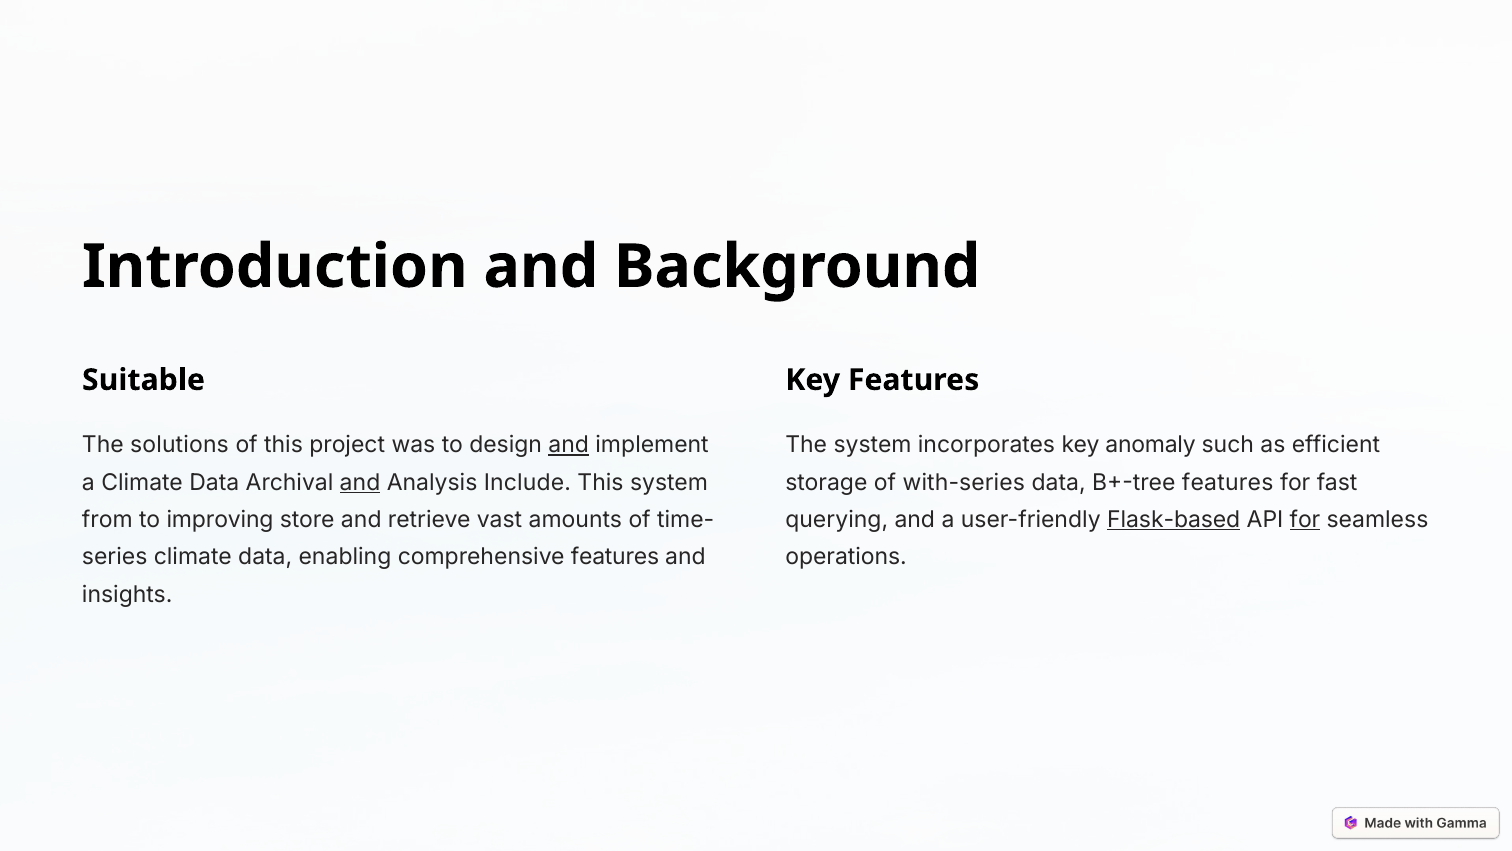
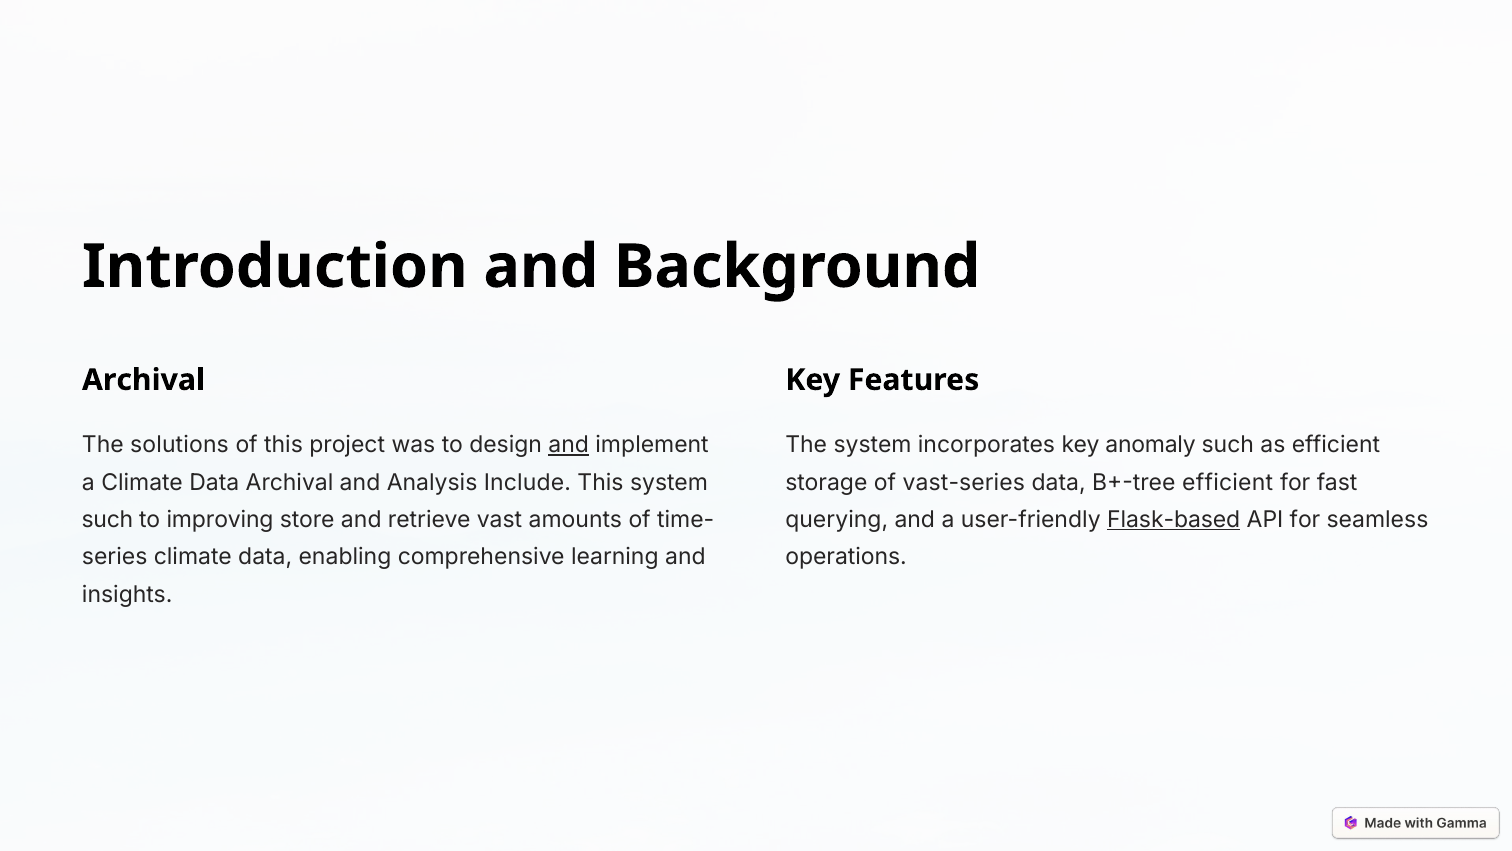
Suitable: Suitable -> Archival (143, 380)
and underline: present -> none (360, 482)
with-series: with-series -> vast-series (964, 482)
B+-tree features: features -> efficient (1228, 482)
from: from -> such (107, 520)
for underline: present -> none (1305, 520)
comprehensive features: features -> learning (615, 557)
